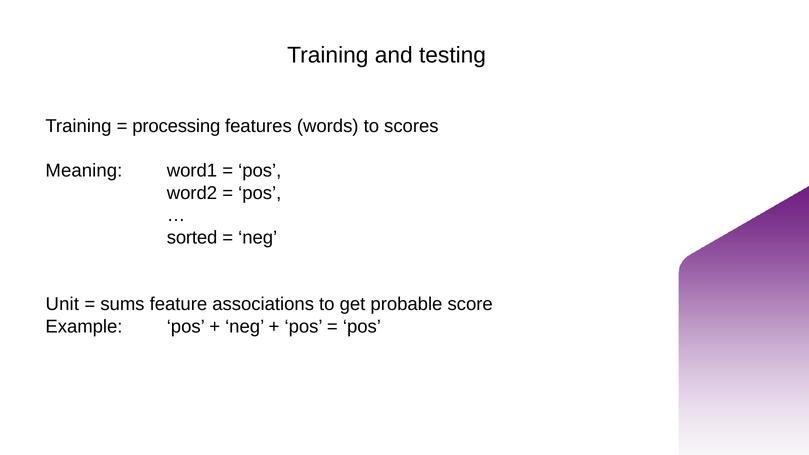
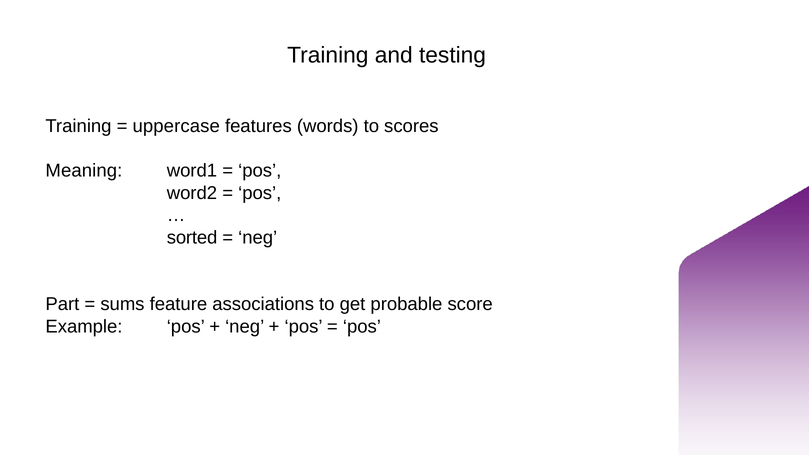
processing: processing -> uppercase (176, 126)
Unit: Unit -> Part (62, 304)
